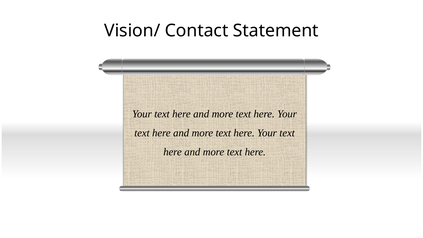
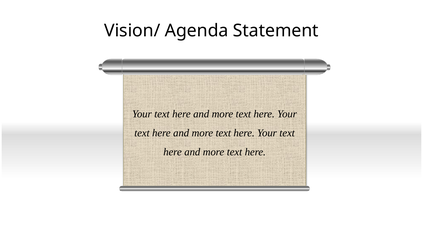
Contact: Contact -> Agenda (197, 31)
